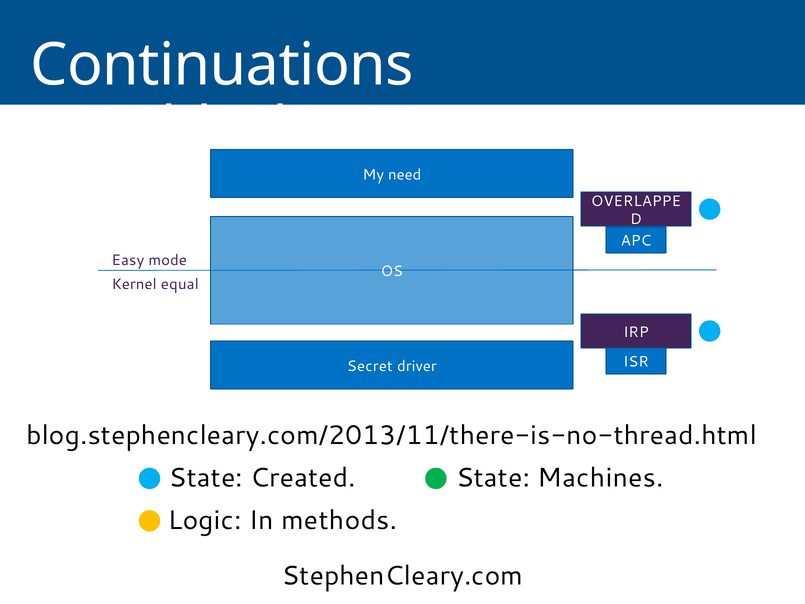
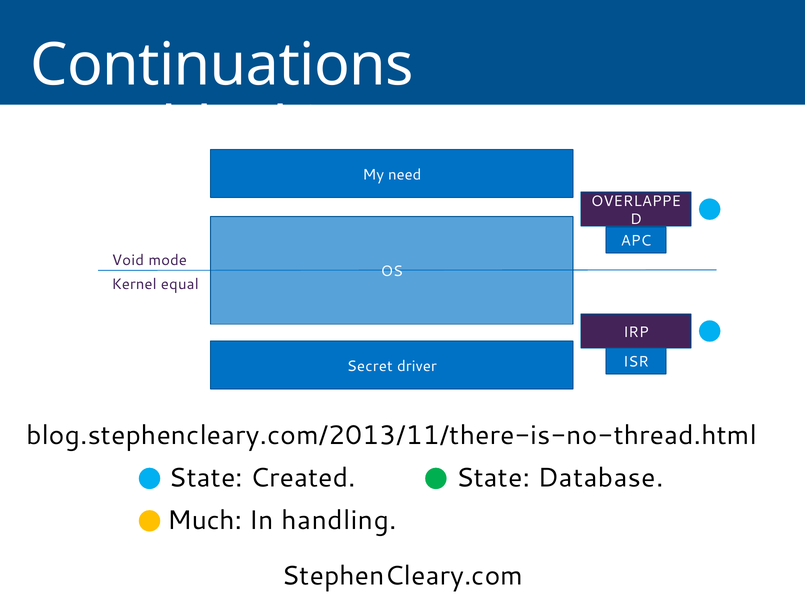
Easy: Easy -> Void (128, 260)
Machines: Machines -> Database (601, 478)
Logic: Logic -> Much (205, 520)
methods: methods -> handling (339, 520)
